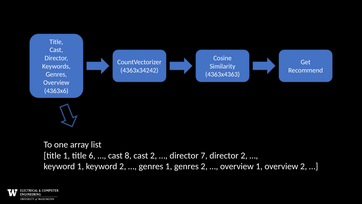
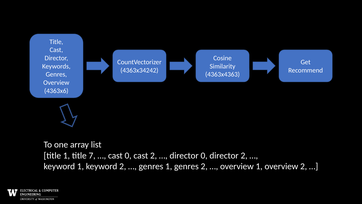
6: 6 -> 7 (92, 155)
cast 8: 8 -> 0 (128, 155)
director 7: 7 -> 0 (204, 155)
